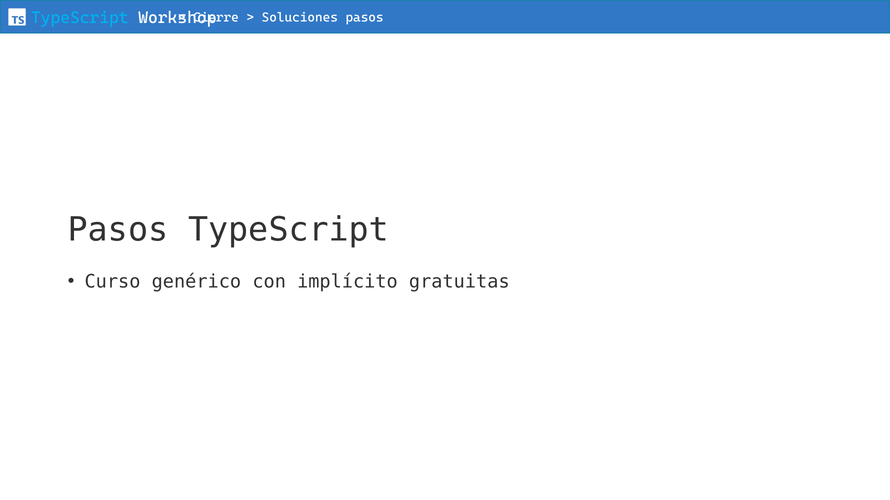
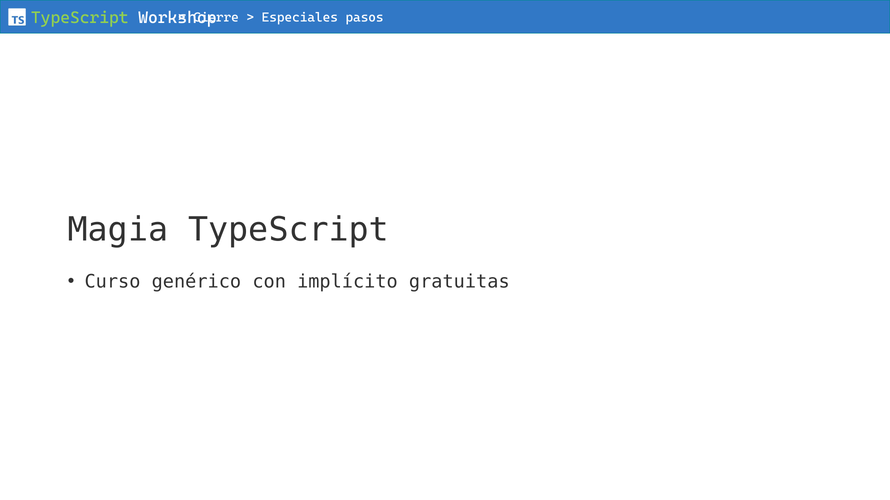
TypeScript colour: light blue -> light green (80, 18)
Soluciones: Soluciones -> Especiales (300, 17)
Pasos: Pasos -> Magia (118, 230)
